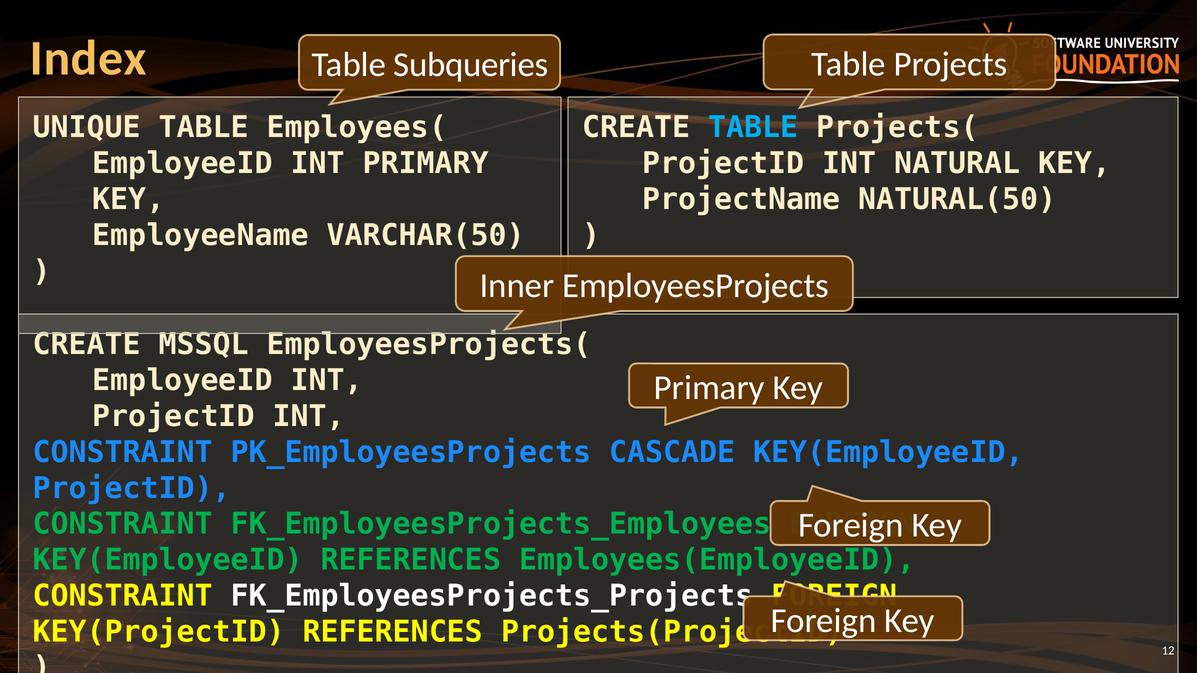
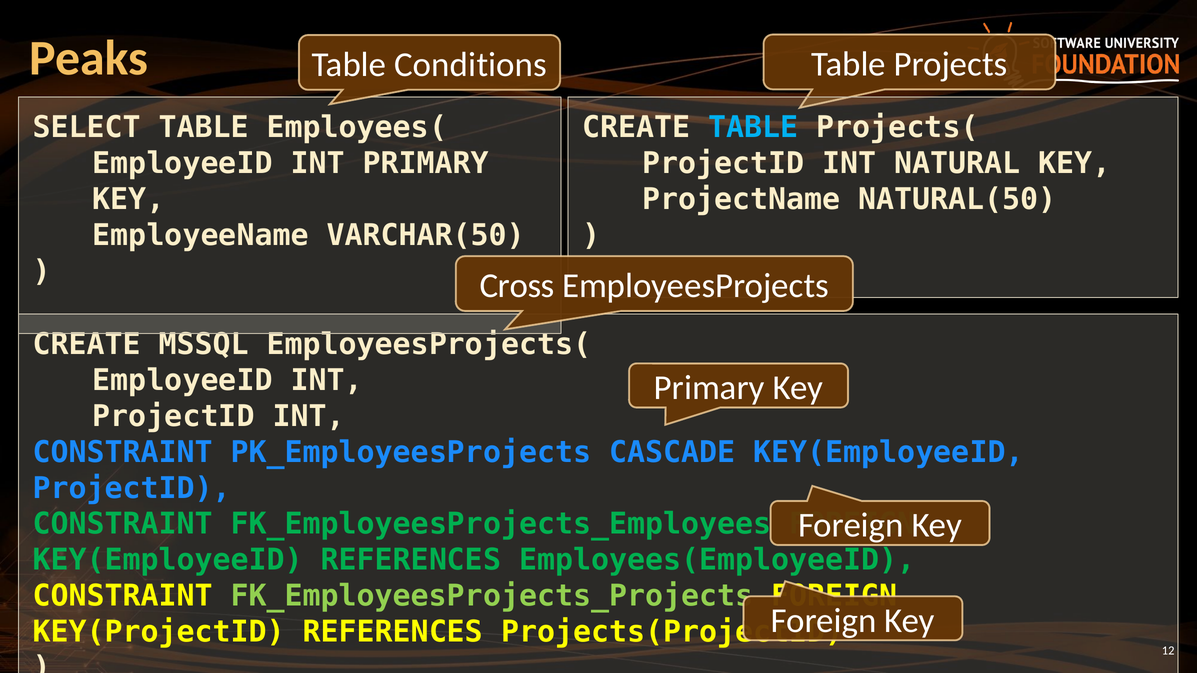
Index: Index -> Peaks (89, 58)
Subqueries: Subqueries -> Conditions (471, 65)
UNIQUE: UNIQUE -> SELECT (87, 128)
Inner: Inner -> Cross (517, 286)
FK_EmployeesProjects_Projects colour: white -> light green (492, 596)
